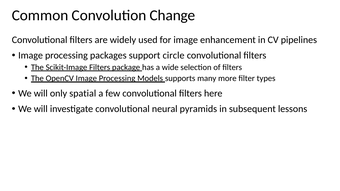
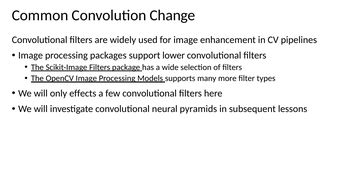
circle: circle -> lower (174, 56)
spatial: spatial -> effects (83, 93)
